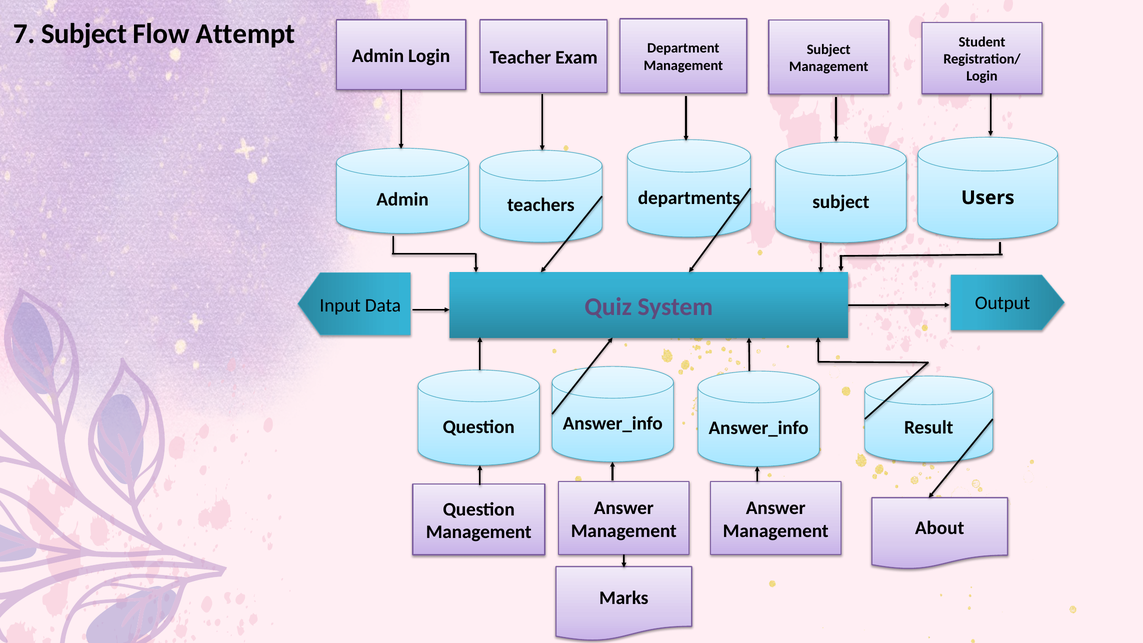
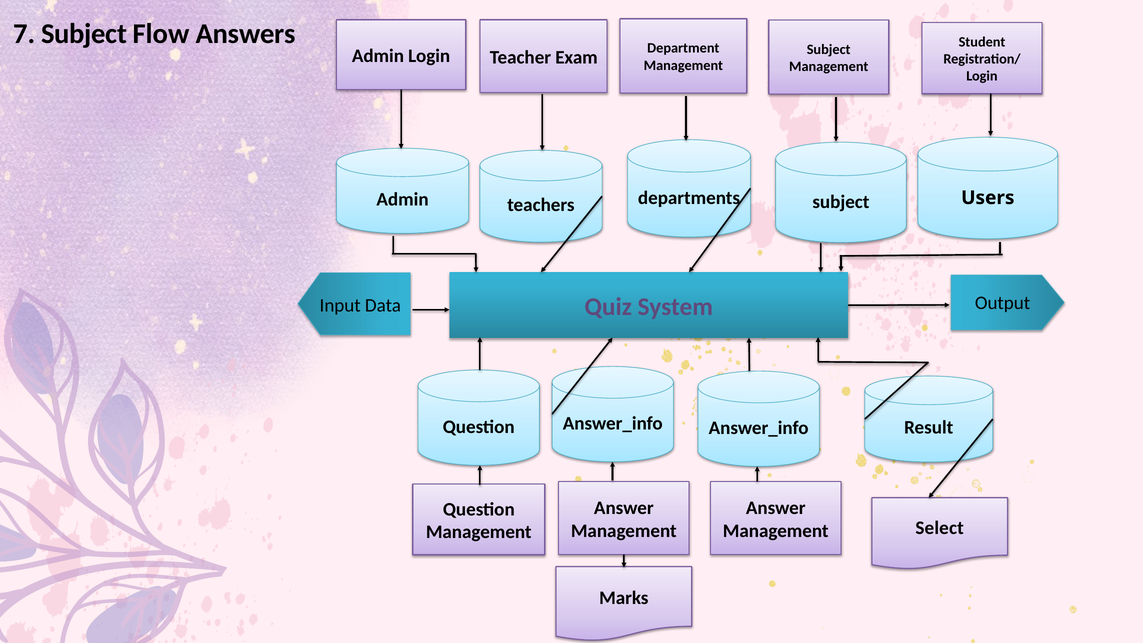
Attempt: Attempt -> Answers (246, 34)
About: About -> Select (940, 528)
